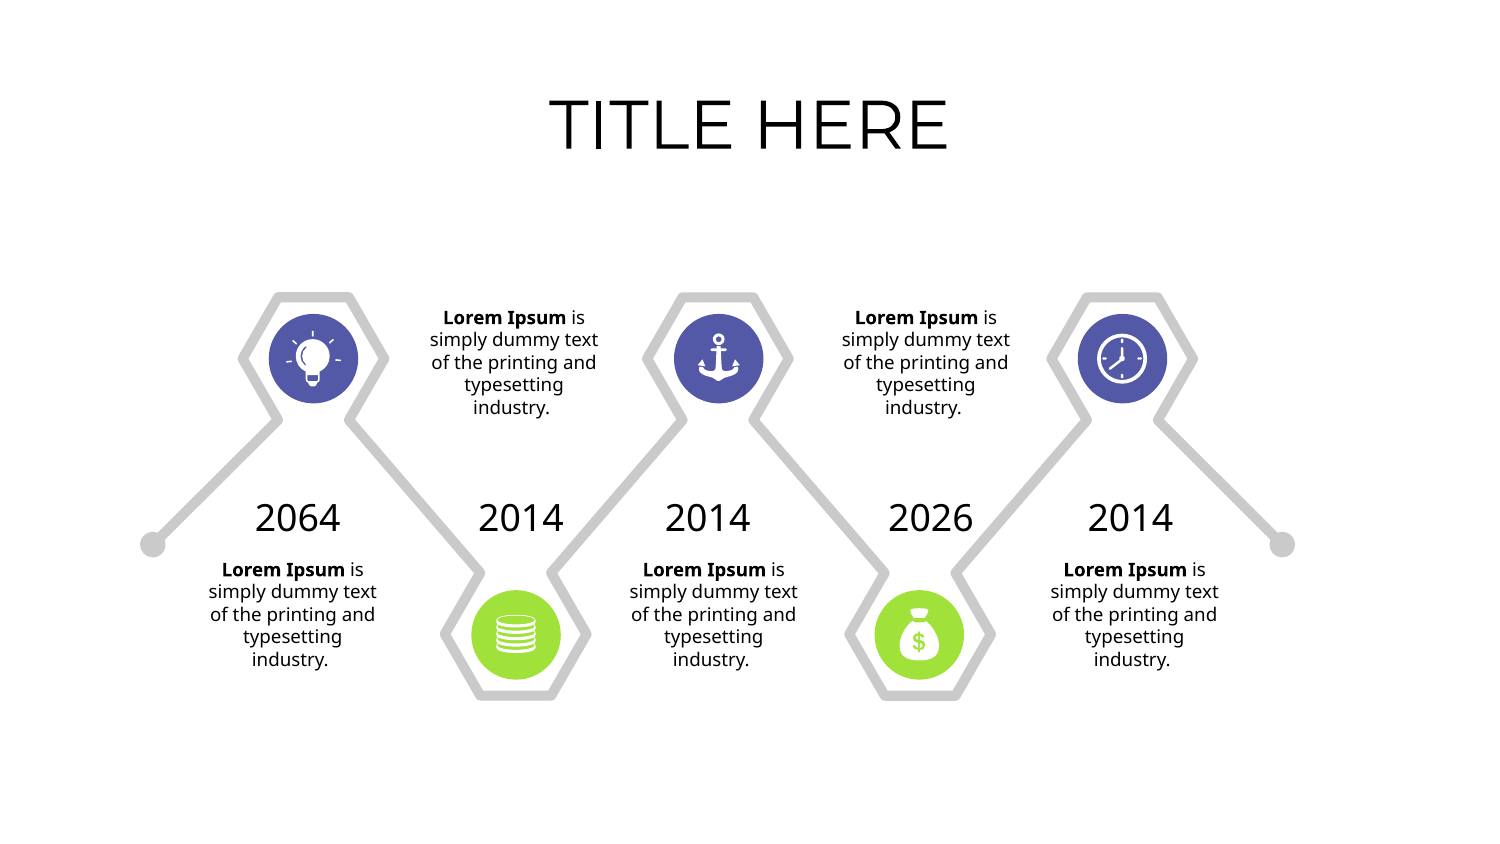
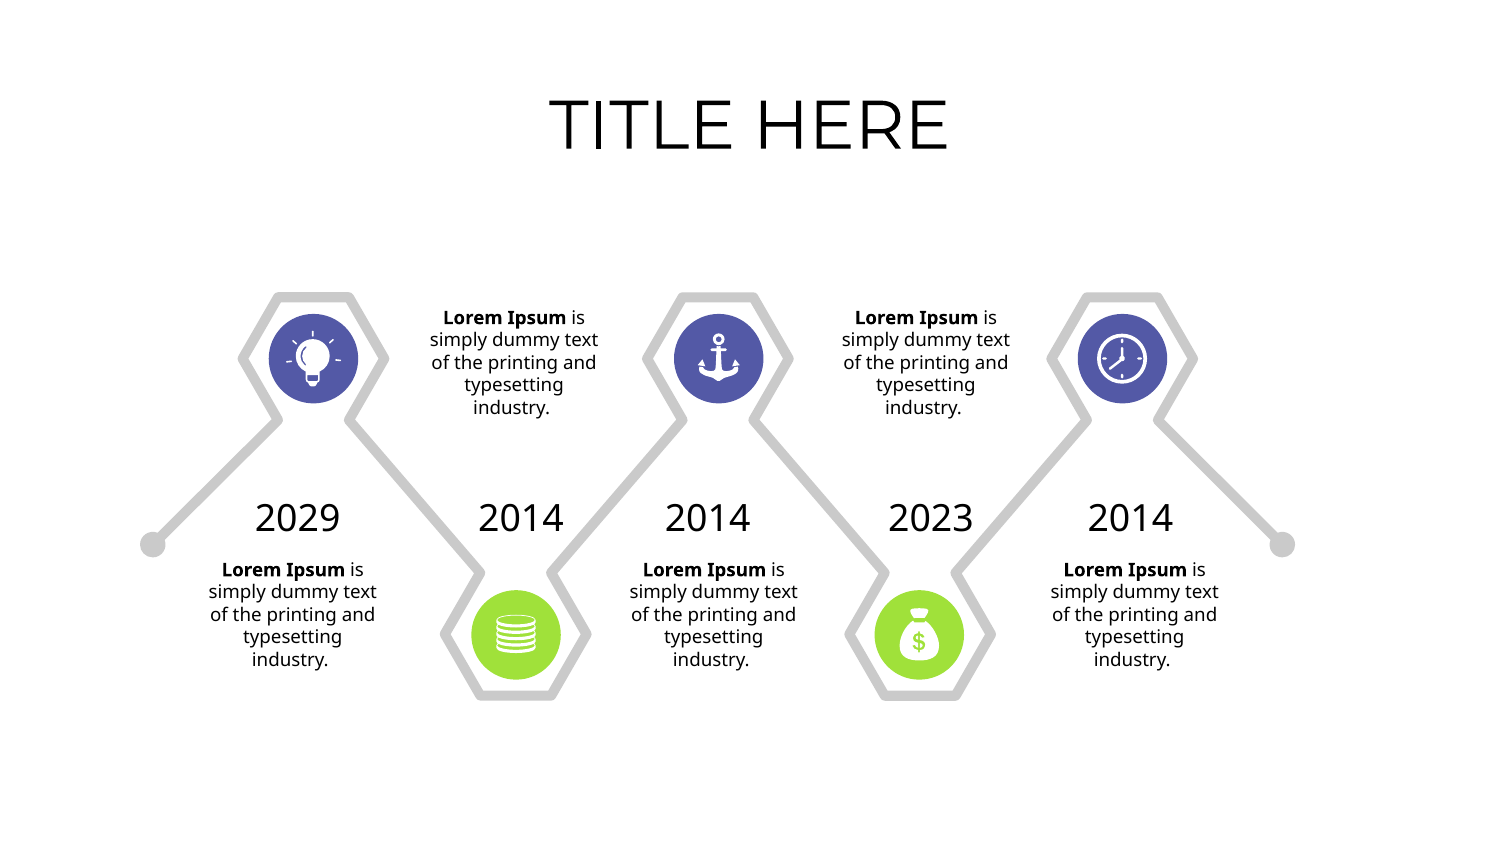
2064: 2064 -> 2029 (298, 519)
2026: 2026 -> 2023 (931, 519)
